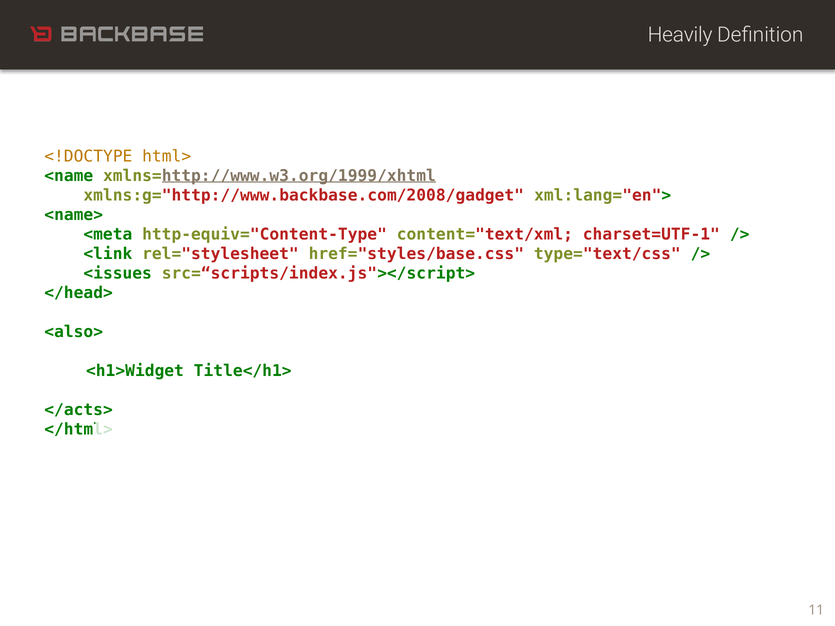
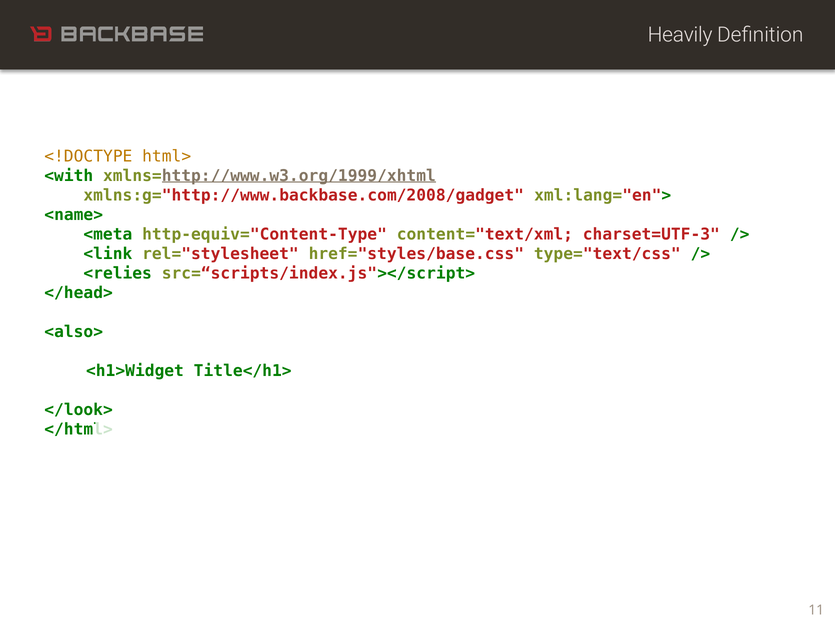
<name: <name -> <with (69, 176)
charset=UTF-1: charset=UTF-1 -> charset=UTF-3 (651, 234)
<issues: <issues -> <relies (118, 273)
</acts>: </acts> -> </look> (79, 410)
